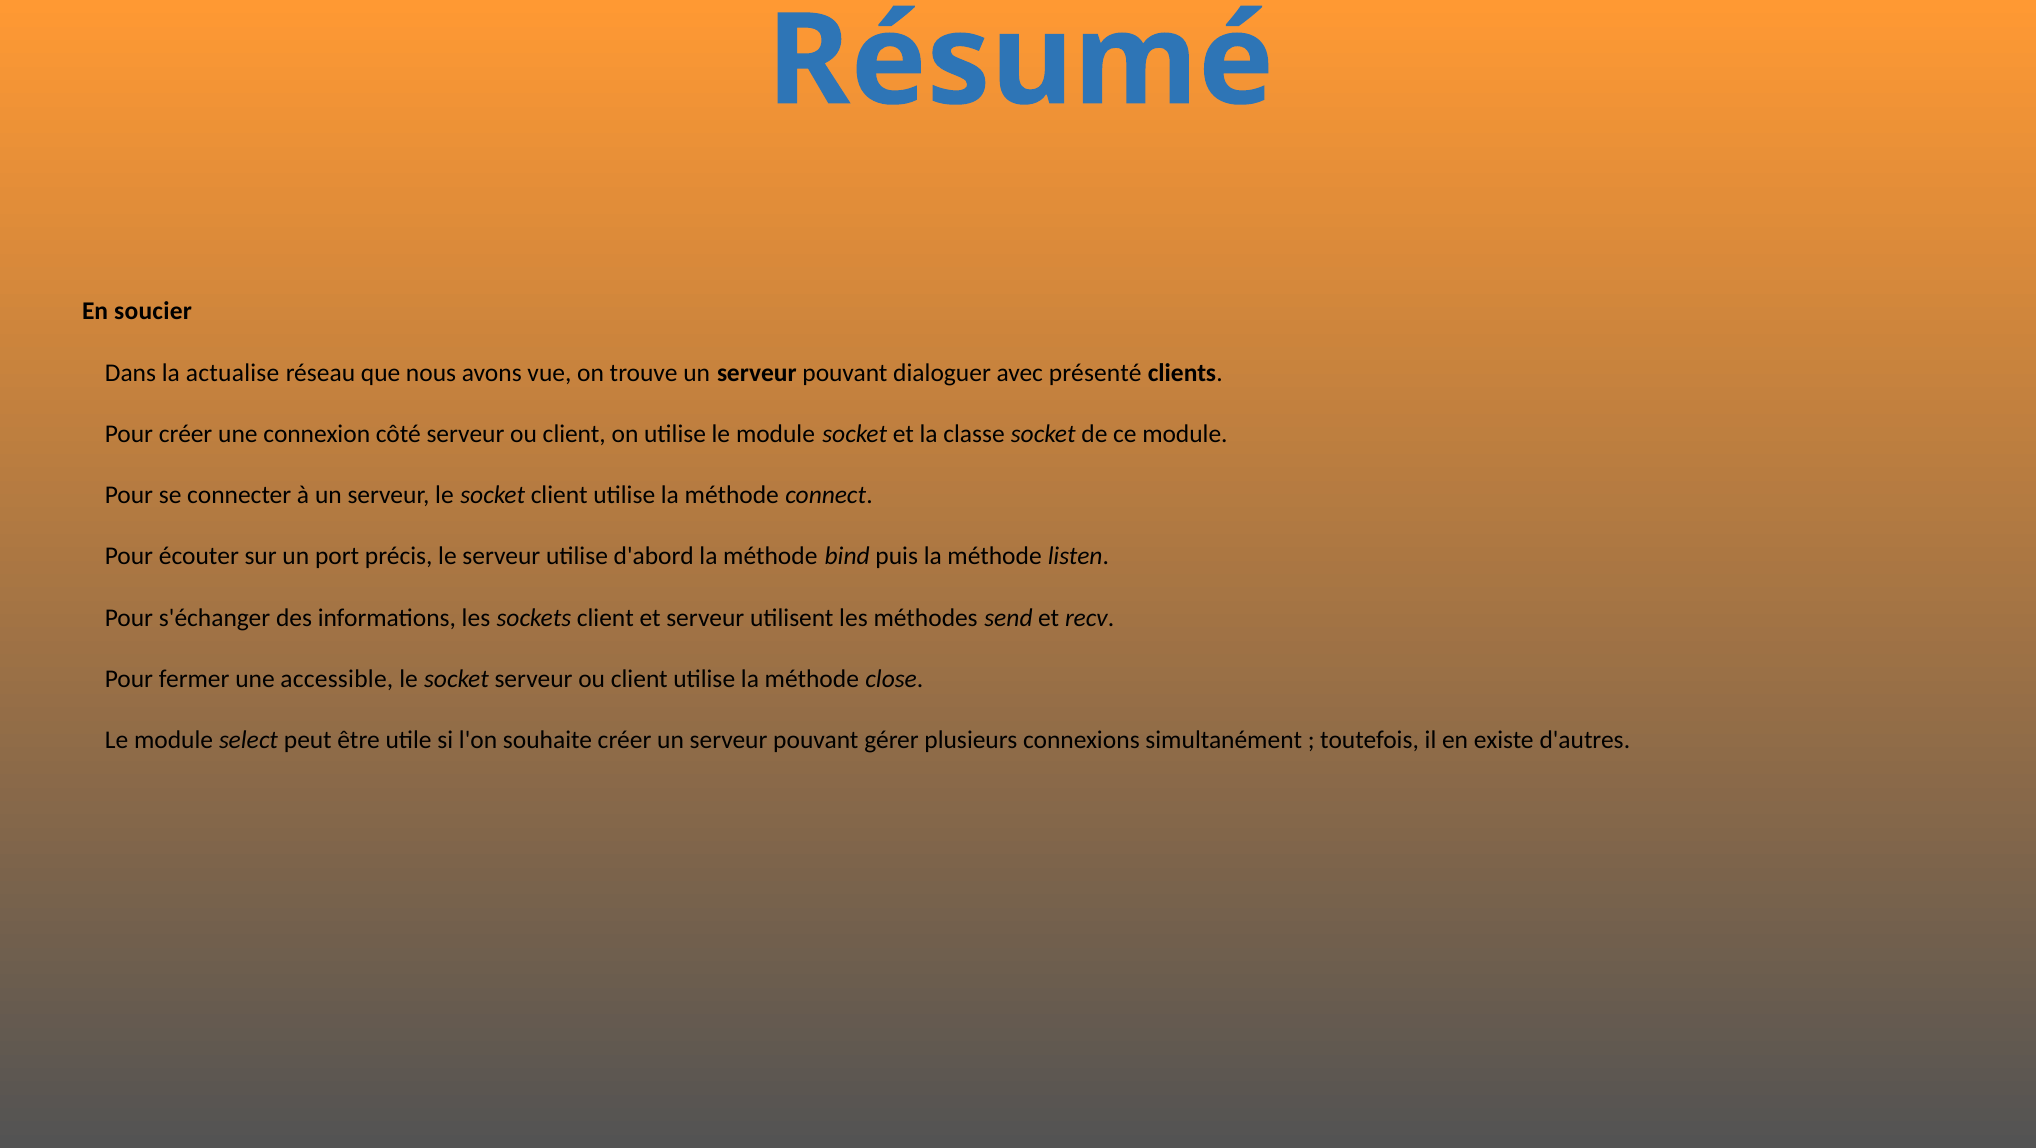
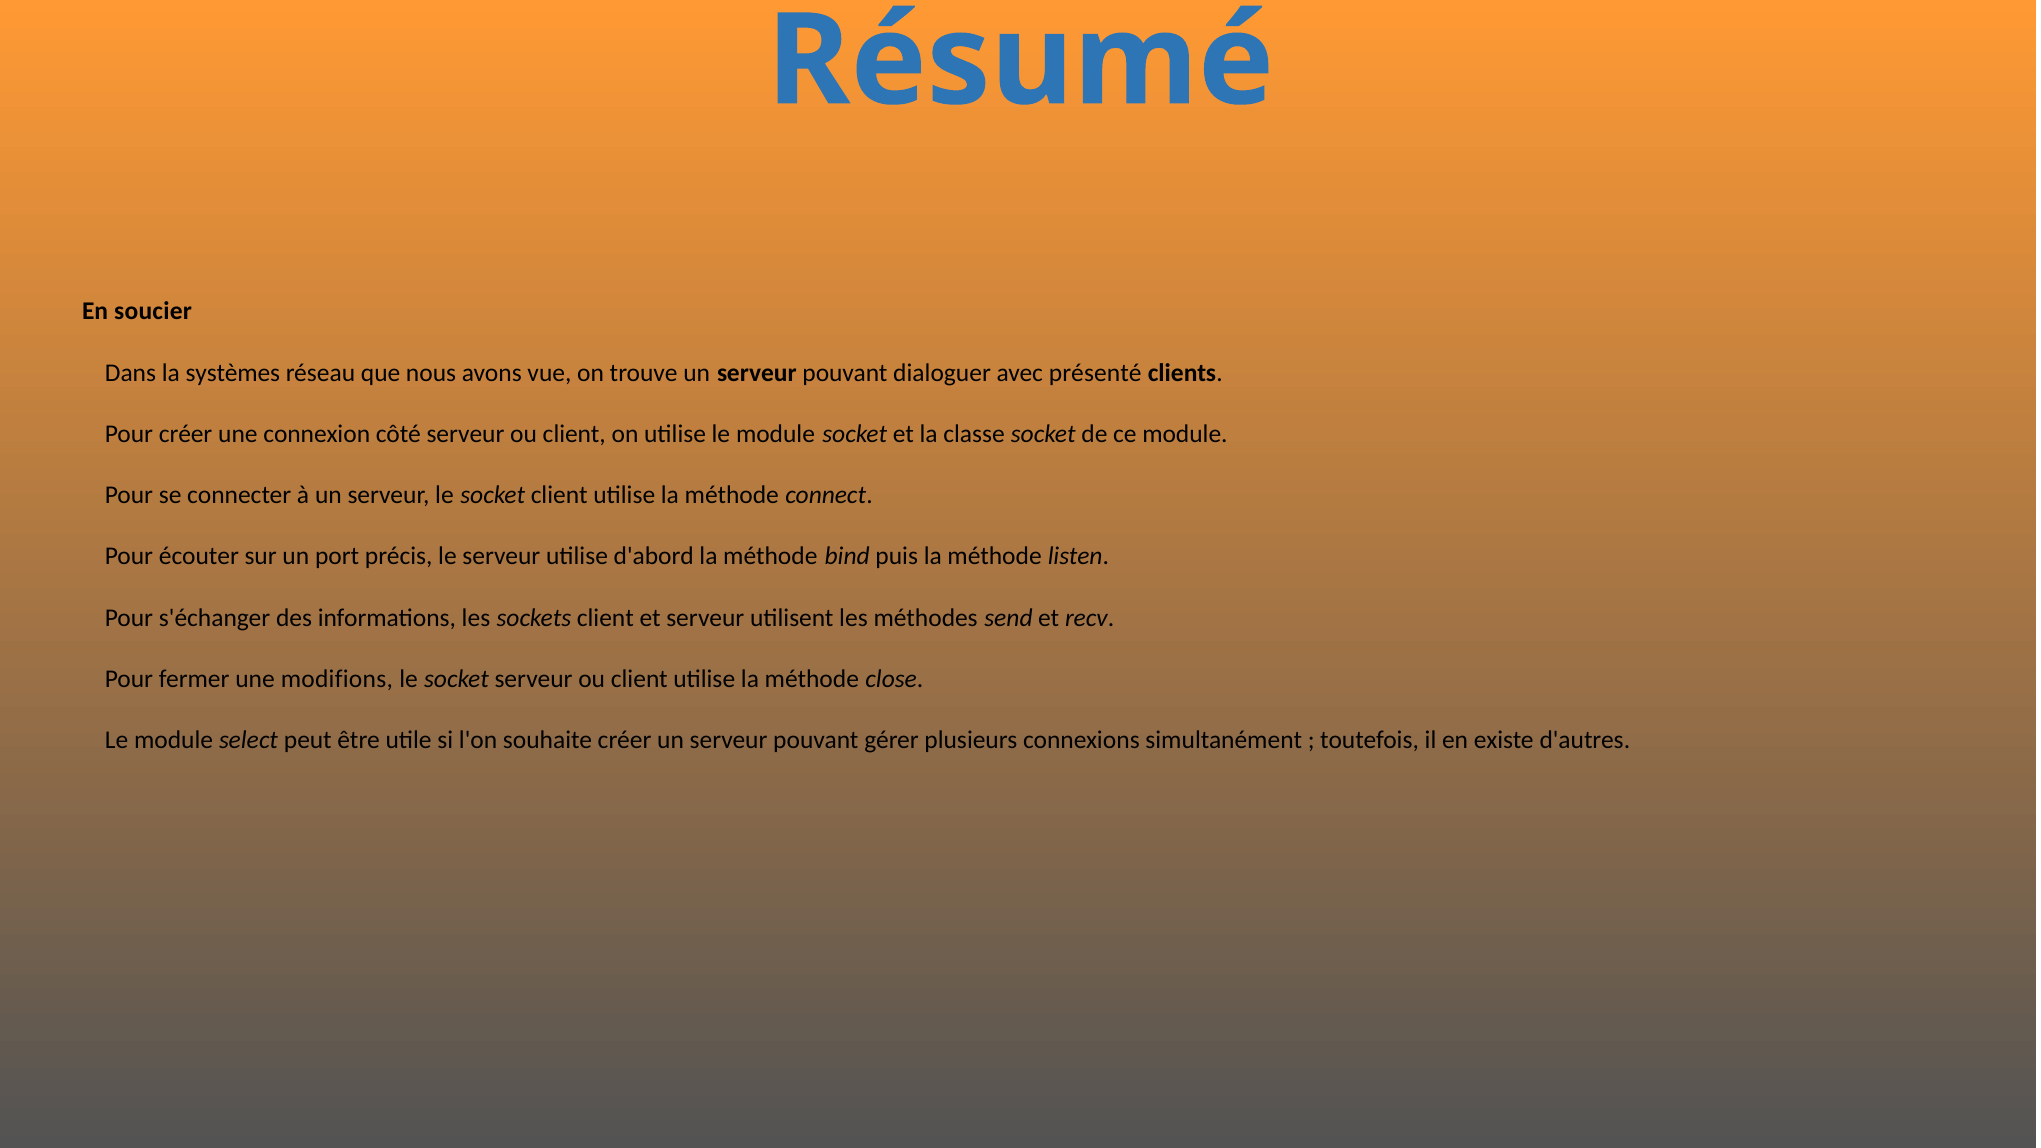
actualise: actualise -> systèmes (233, 373)
accessible: accessible -> modifions (337, 679)
